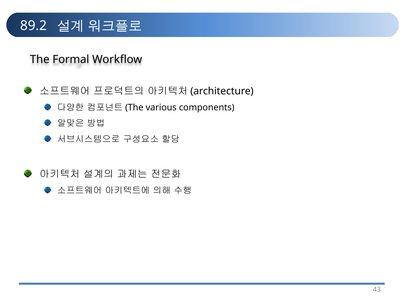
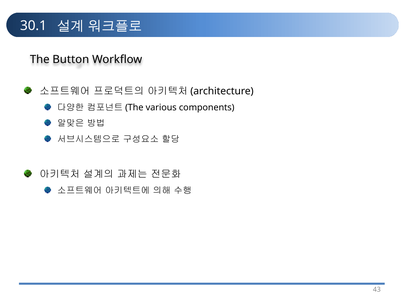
89.2: 89.2 -> 30.1 (33, 26)
Formal: Formal -> Button (71, 59)
